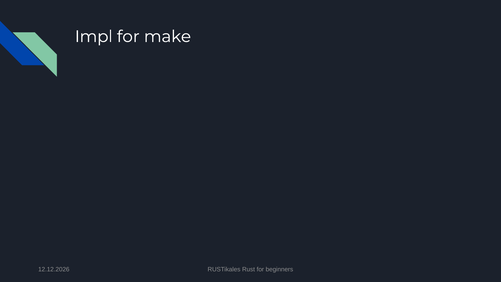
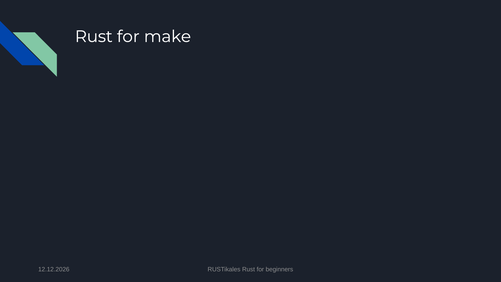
Impl: Impl -> Rust (94, 37)
